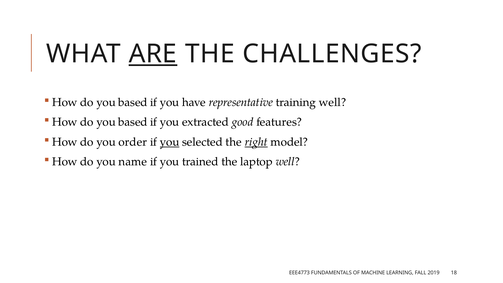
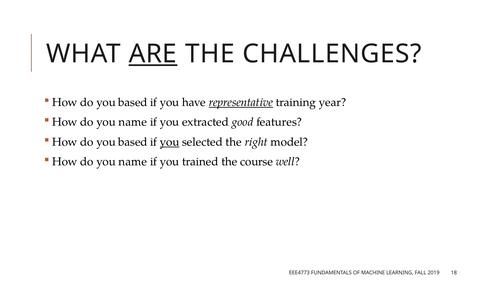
representative underline: none -> present (241, 102)
training well: well -> year (333, 102)
based: based -> name (133, 122)
order: order -> based (133, 142)
right underline: present -> none (256, 142)
laptop: laptop -> course (257, 162)
